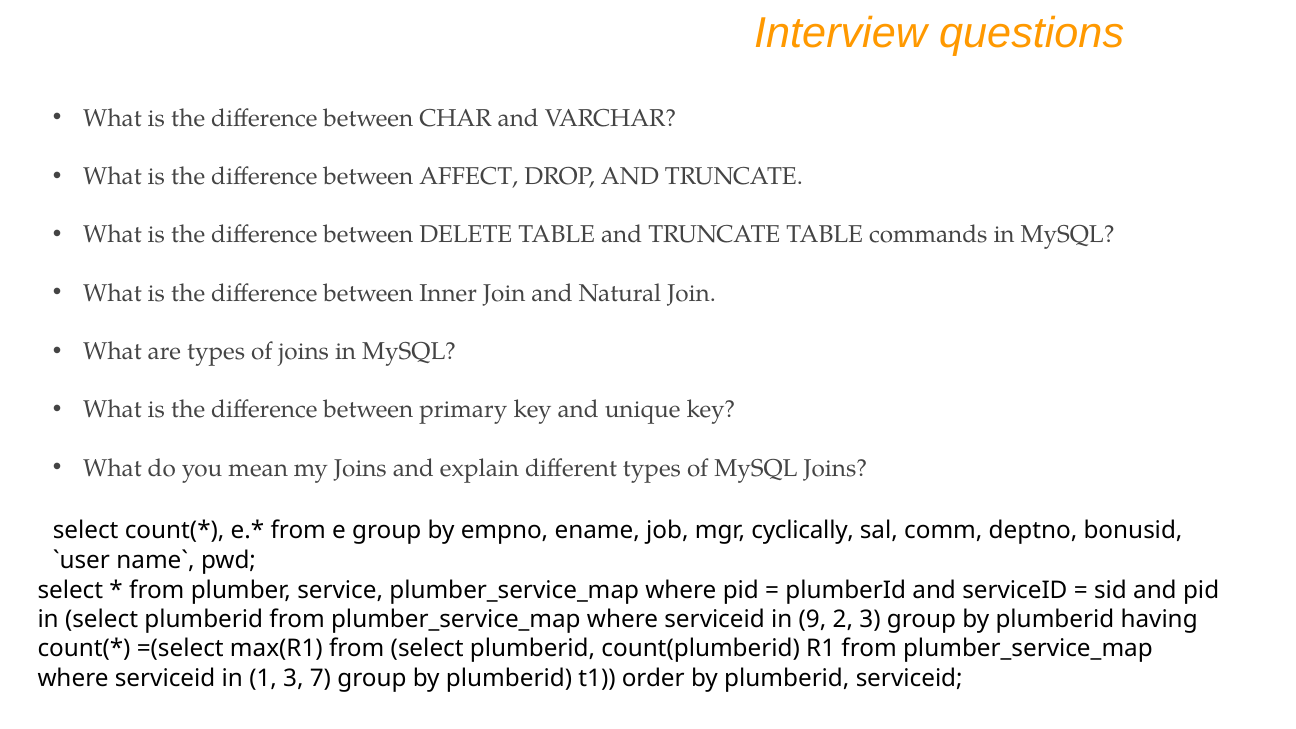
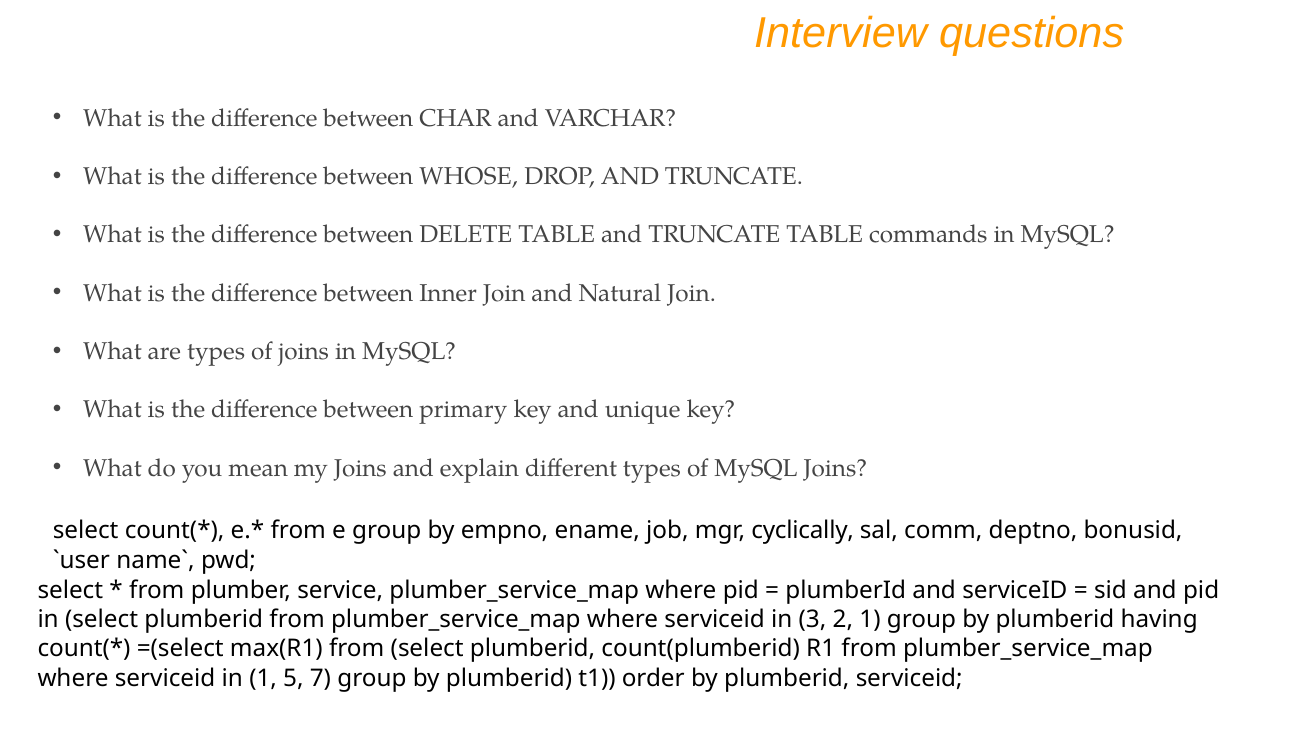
AFFECT: AFFECT -> WHOSE (469, 177)
9: 9 -> 3 (813, 620)
2 3: 3 -> 1 (870, 620)
1 3: 3 -> 5 (293, 678)
